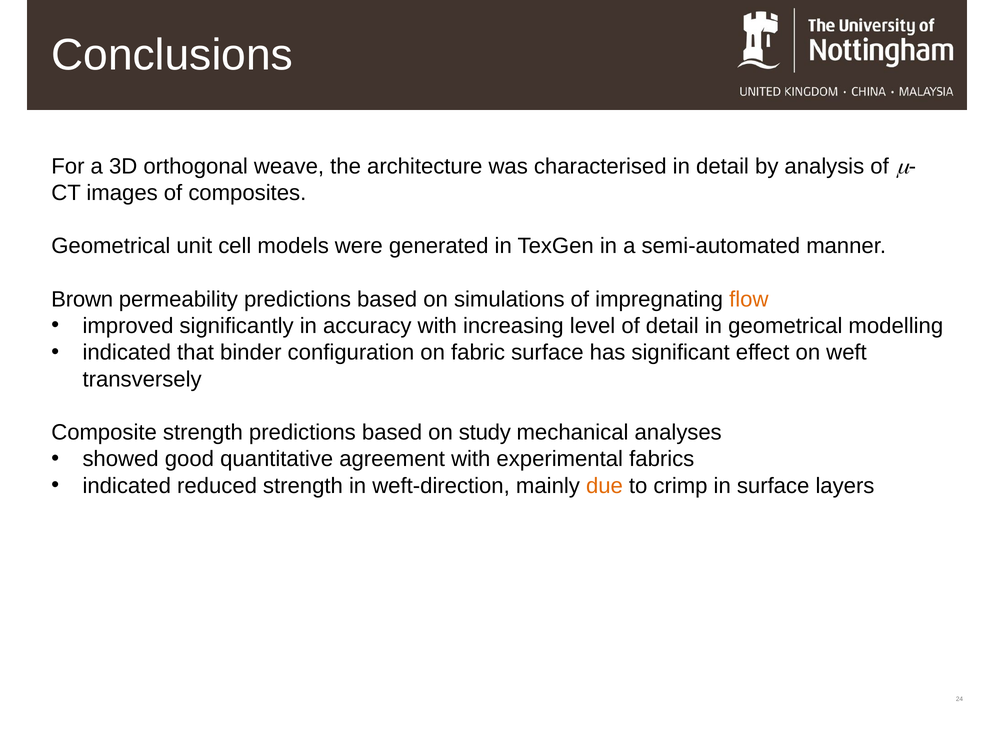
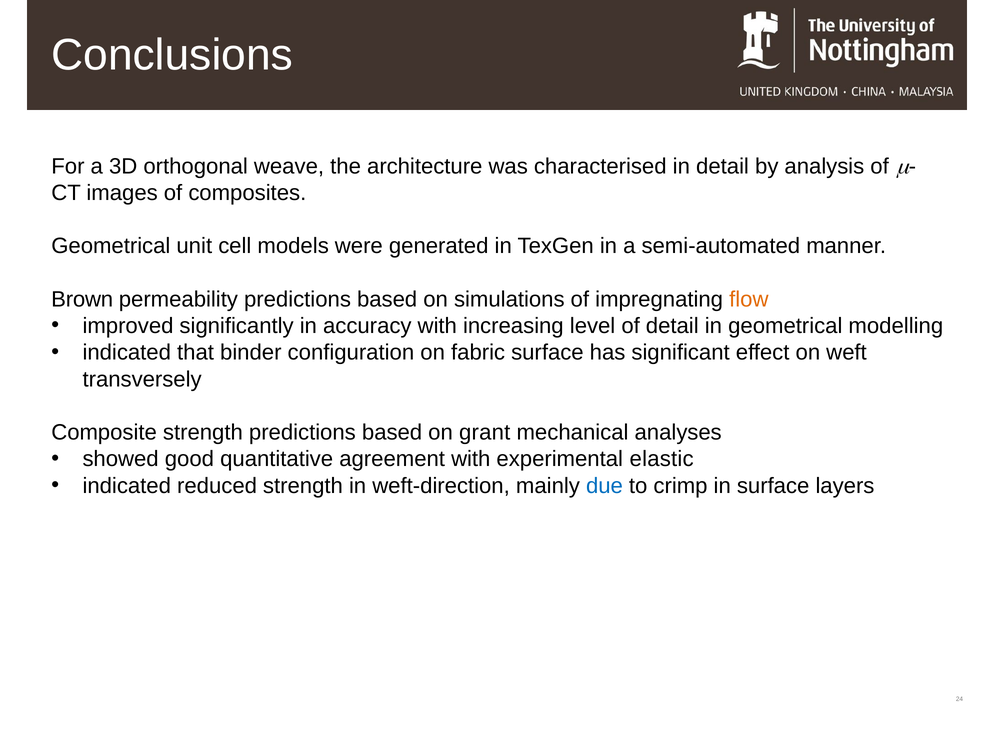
study: study -> grant (485, 432)
fabrics: fabrics -> elastic (662, 459)
due colour: orange -> blue (604, 485)
